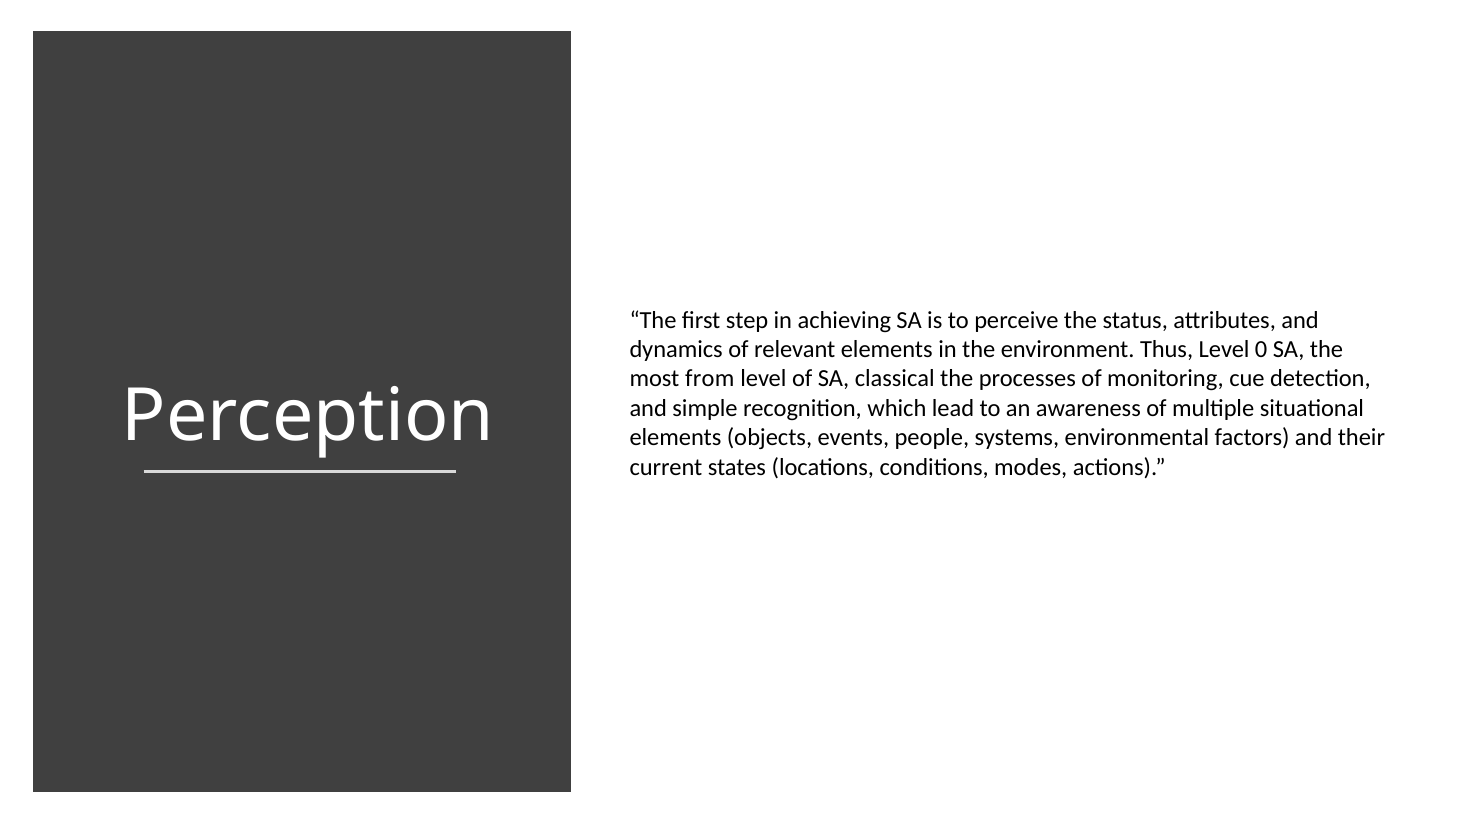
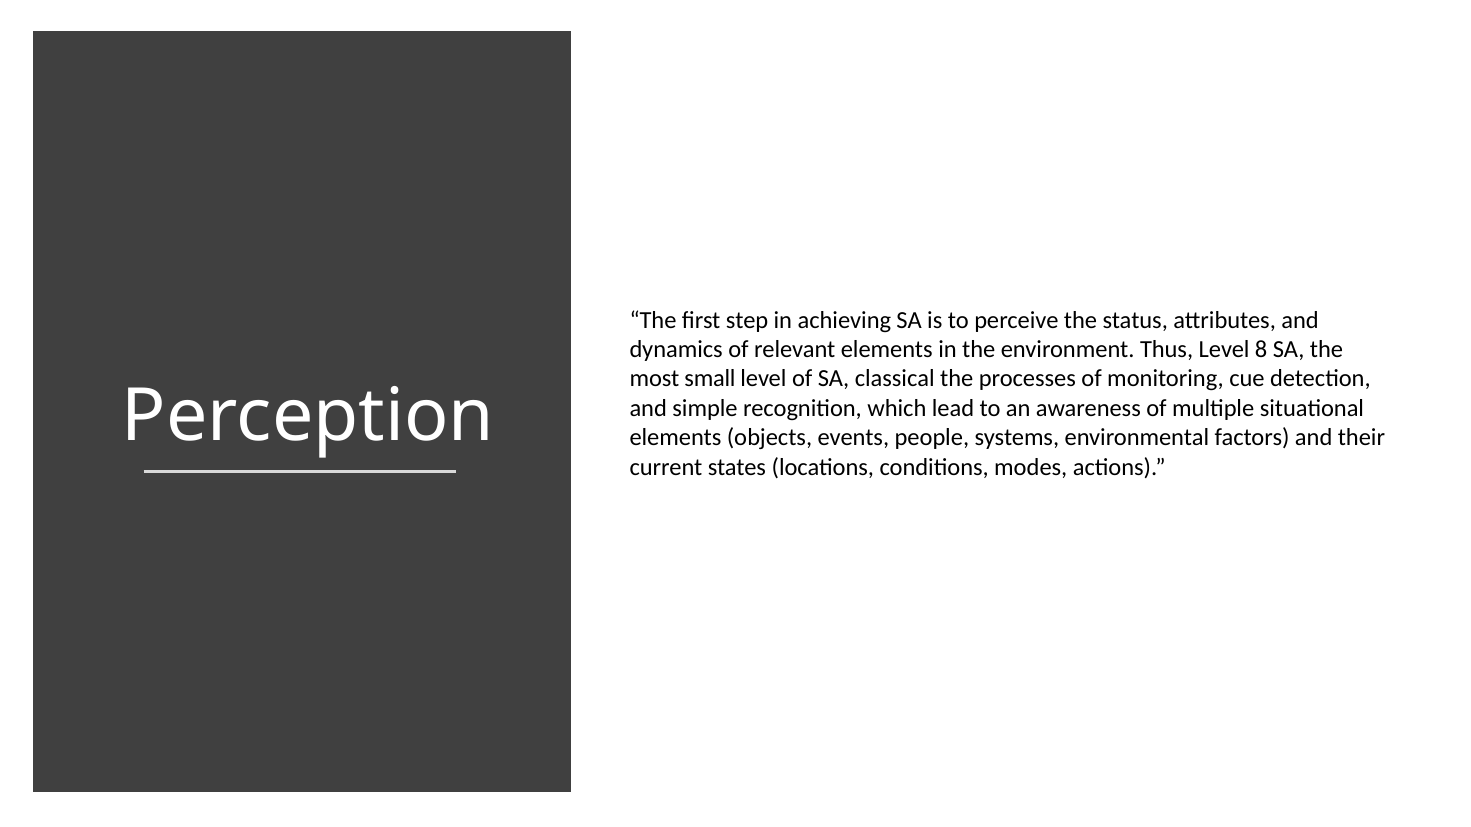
0: 0 -> 8 (1261, 350)
from: from -> small (710, 379)
